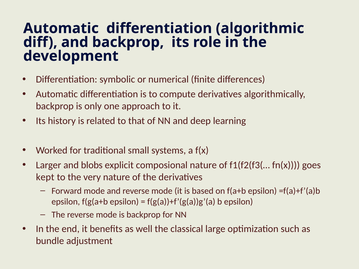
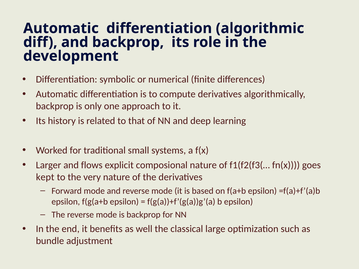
blobs: blobs -> flows (92, 165)
